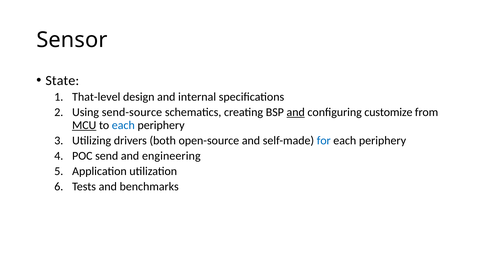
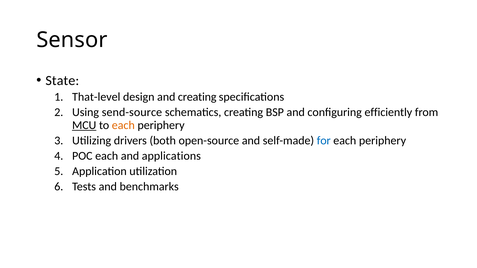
and internal: internal -> creating (197, 97)
and underline: present -> none (296, 112)
customize: customize -> efficiently (388, 112)
each colour: blue -> orange (123, 125)
POC send: send -> each (107, 156)
engineering: engineering -> applications (171, 156)
